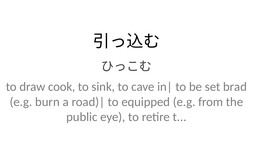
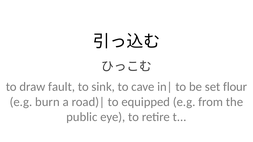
cook: cook -> fault (62, 87)
brad: brad -> flour (235, 87)
